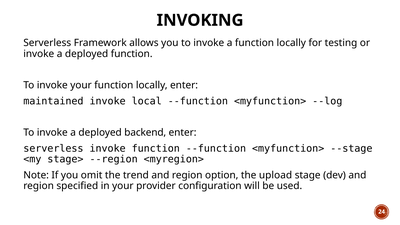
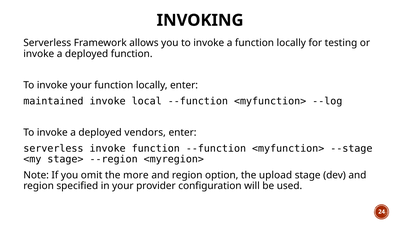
backend: backend -> vendors (145, 133)
trend: trend -> more (136, 175)
